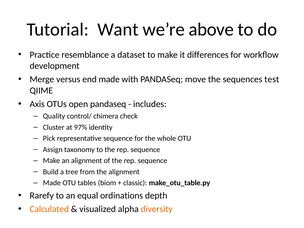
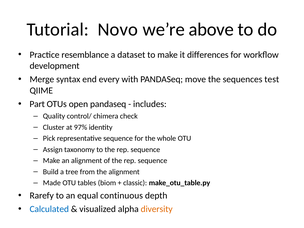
Want: Want -> Novo (118, 29)
versus: versus -> syntax (68, 79)
end made: made -> every (109, 79)
Axis: Axis -> Part (37, 104)
ordinations: ordinations -> continuous (122, 196)
Calculated colour: orange -> blue (49, 209)
